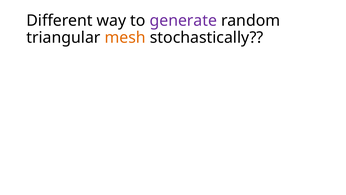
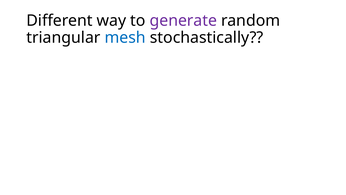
mesh colour: orange -> blue (125, 38)
